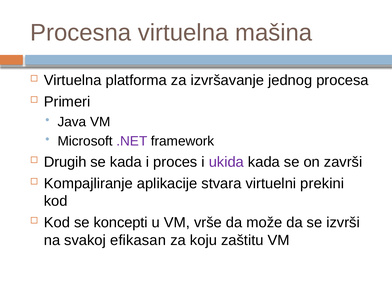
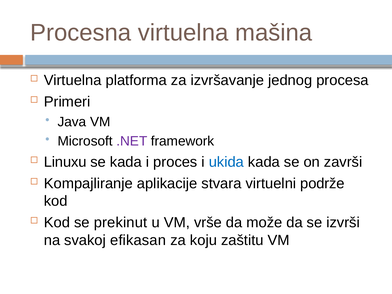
Drugih: Drugih -> Linuxu (65, 162)
ukida colour: purple -> blue (226, 162)
prekini: prekini -> podrže (322, 183)
koncepti: koncepti -> prekinut (121, 223)
